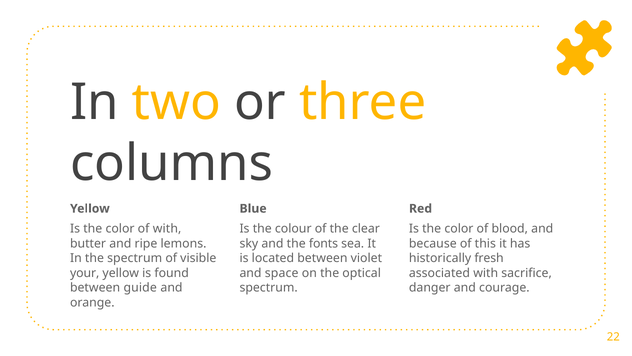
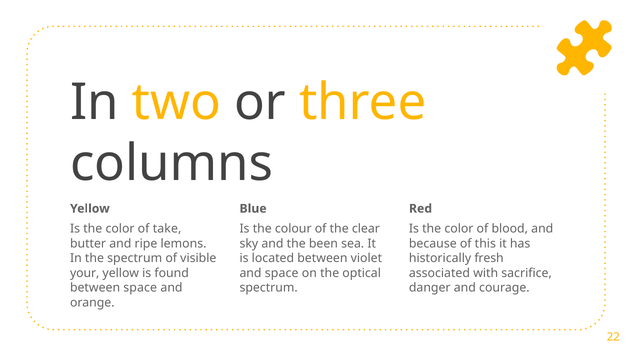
of with: with -> take (167, 228)
fonts: fonts -> been (323, 243)
between guide: guide -> space (140, 287)
